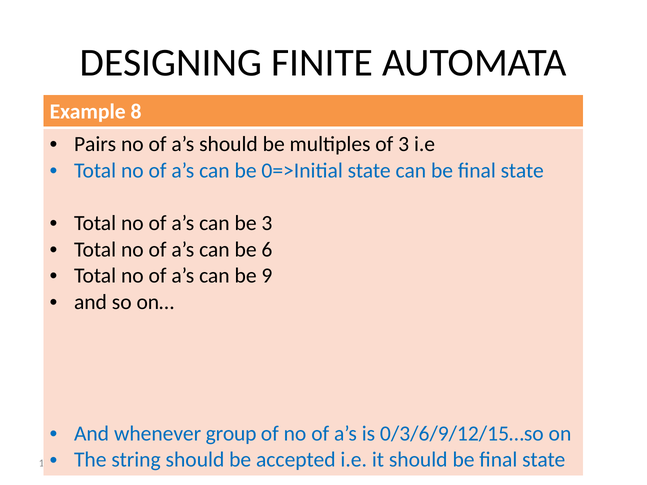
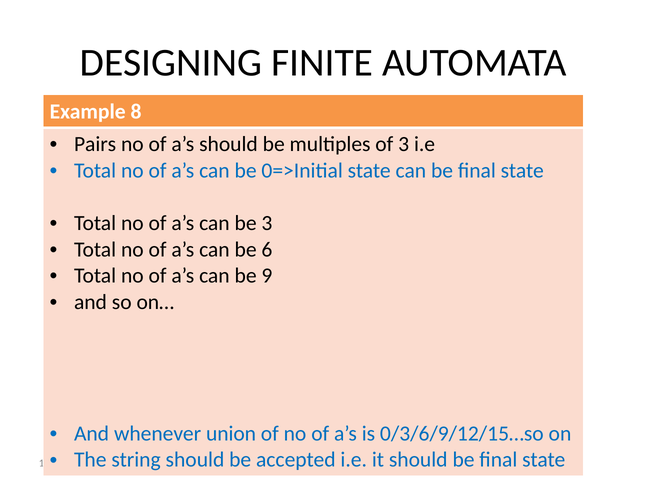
group: group -> union (231, 434)
